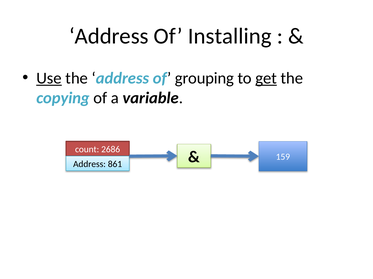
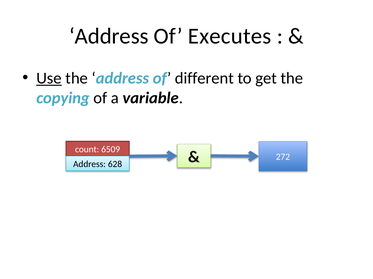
Installing: Installing -> Executes (230, 36)
grouping: grouping -> different (204, 78)
get underline: present -> none (266, 78)
2686: 2686 -> 6509 (111, 150)
861: 861 -> 628 (115, 164)
159: 159 -> 272 (283, 157)
